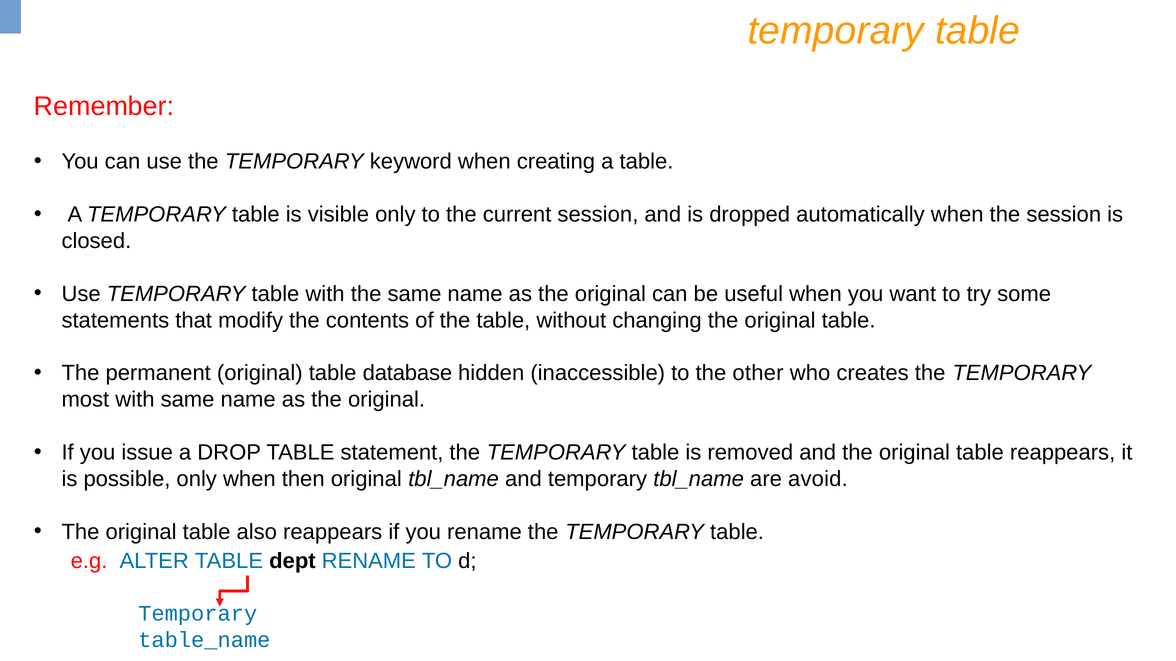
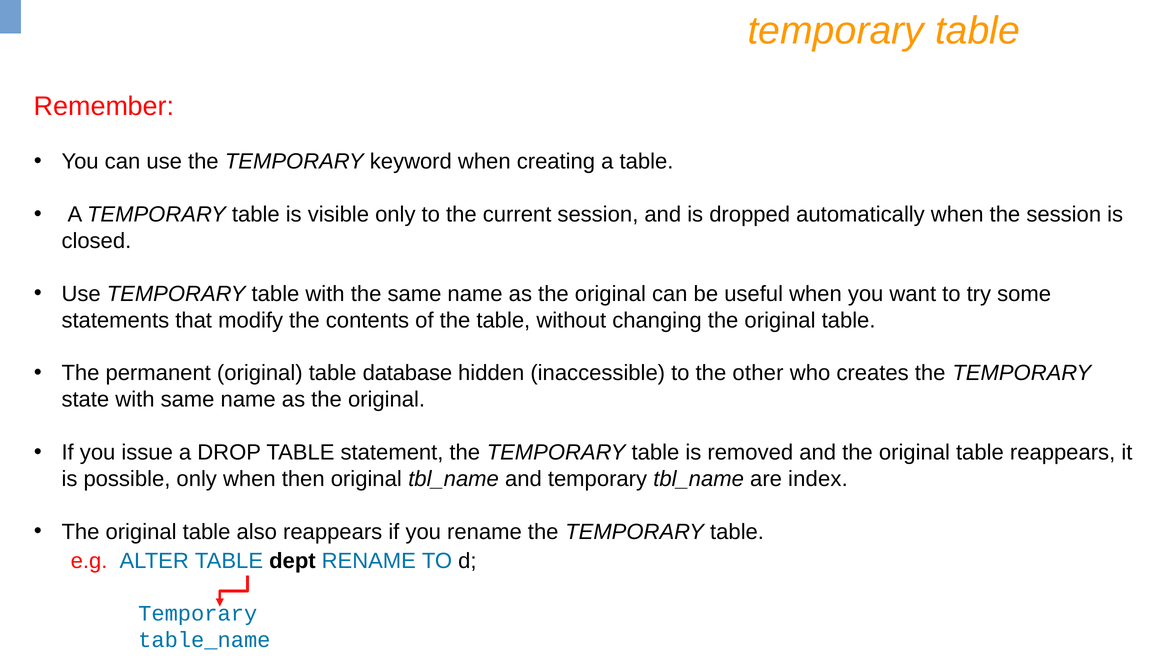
most: most -> state (85, 400)
avoid: avoid -> index (818, 479)
